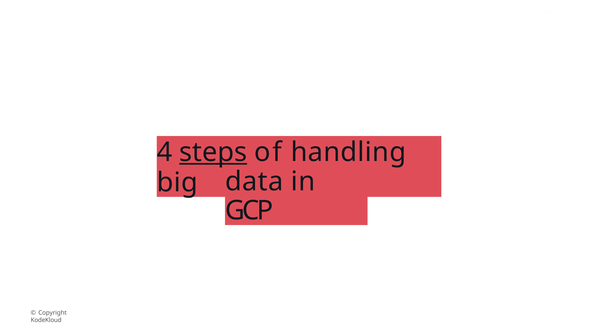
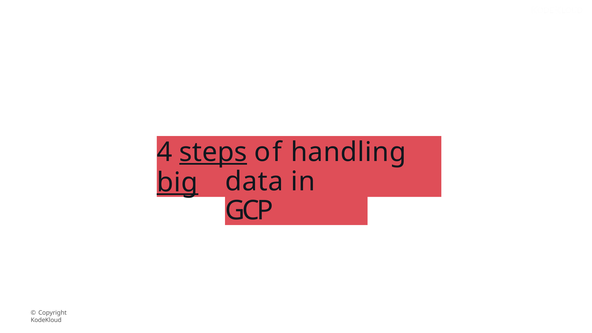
big underline: none -> present (177, 182)
